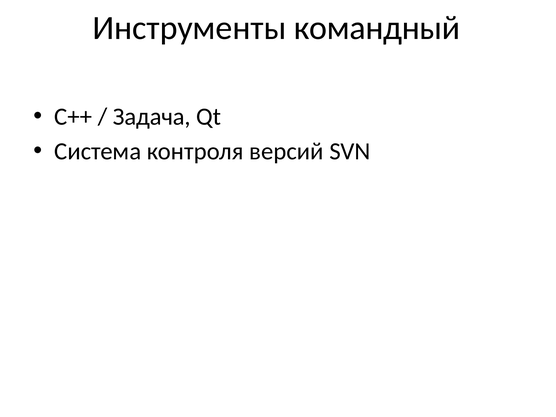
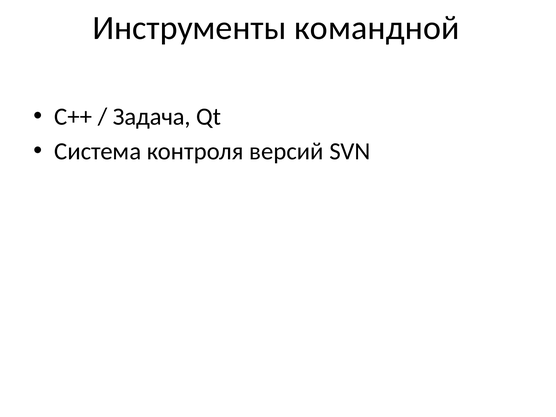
командный: командный -> командной (377, 28)
